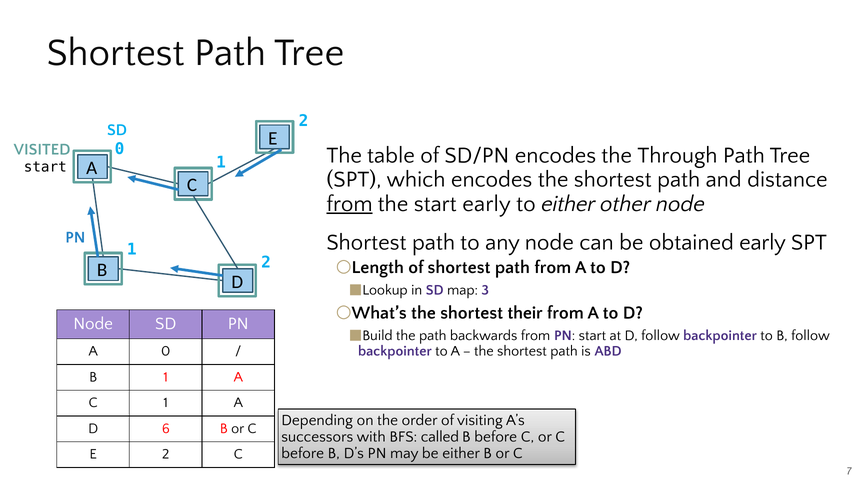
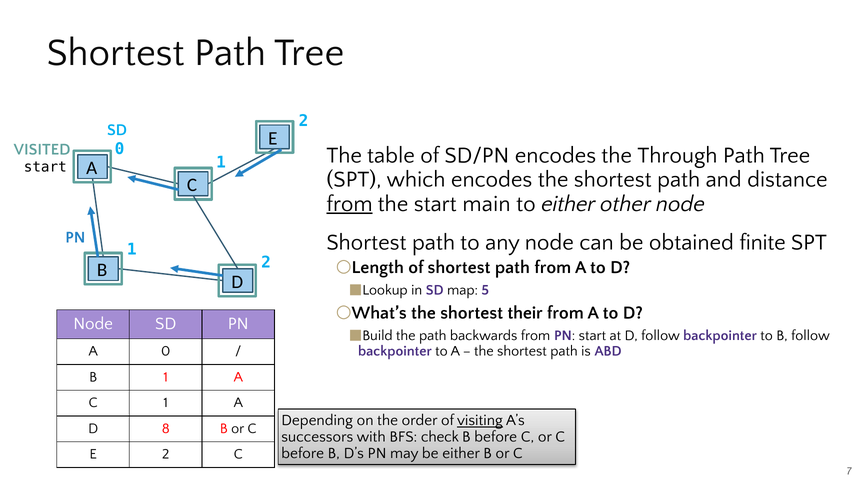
start early: early -> main (486, 204)
obtained early: early -> finite (763, 242)
3: 3 -> 5 (485, 290)
visiting underline: none -> present (480, 420)
6: 6 -> 8 (166, 428)
called: called -> check (440, 436)
